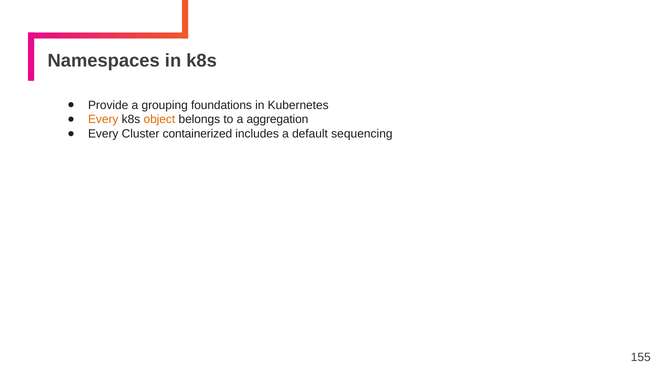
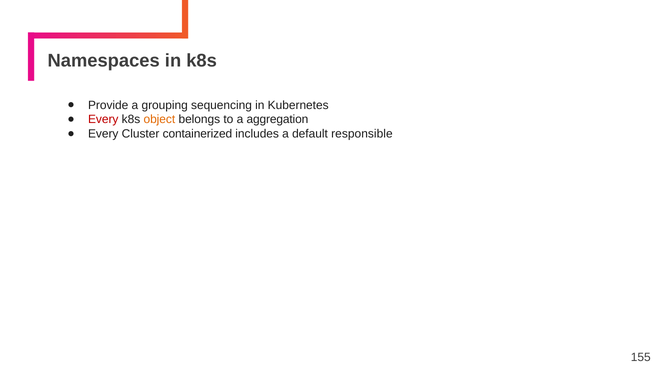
foundations: foundations -> sequencing (221, 105)
Every colour: orange -> red (103, 120)
sequencing: sequencing -> responsible (362, 134)
